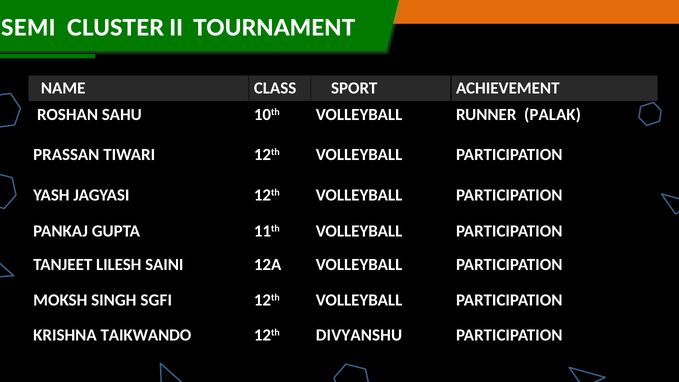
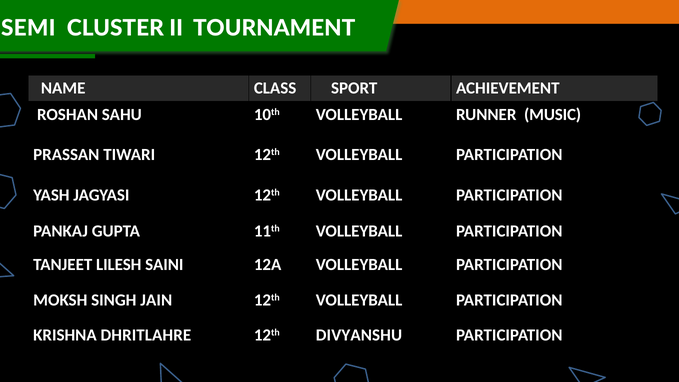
PALAK: PALAK -> MUSIC (553, 115)
SGFI: SGFI -> JAIN (156, 300)
TAIKWANDO: TAIKWANDO -> DHRITLAHRE (146, 335)
